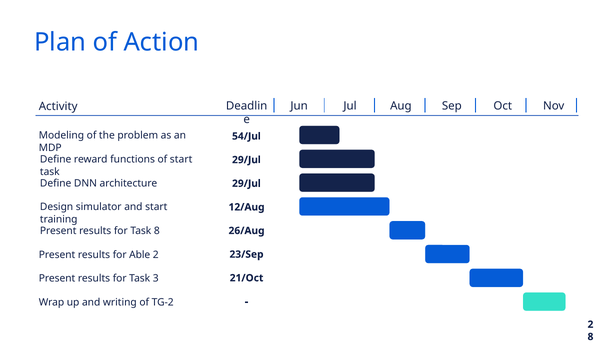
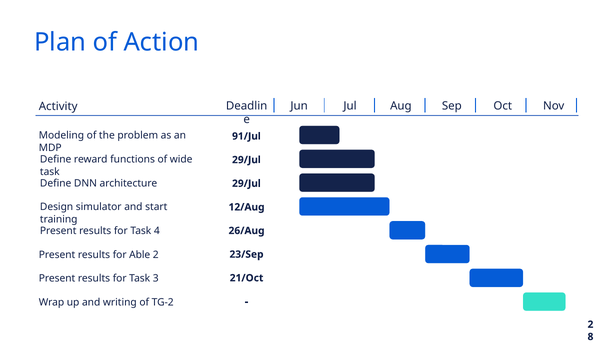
54/Jul: 54/Jul -> 91/Jul (247, 136)
of start: start -> wide (181, 160)
Task 8: 8 -> 4 (157, 231)
